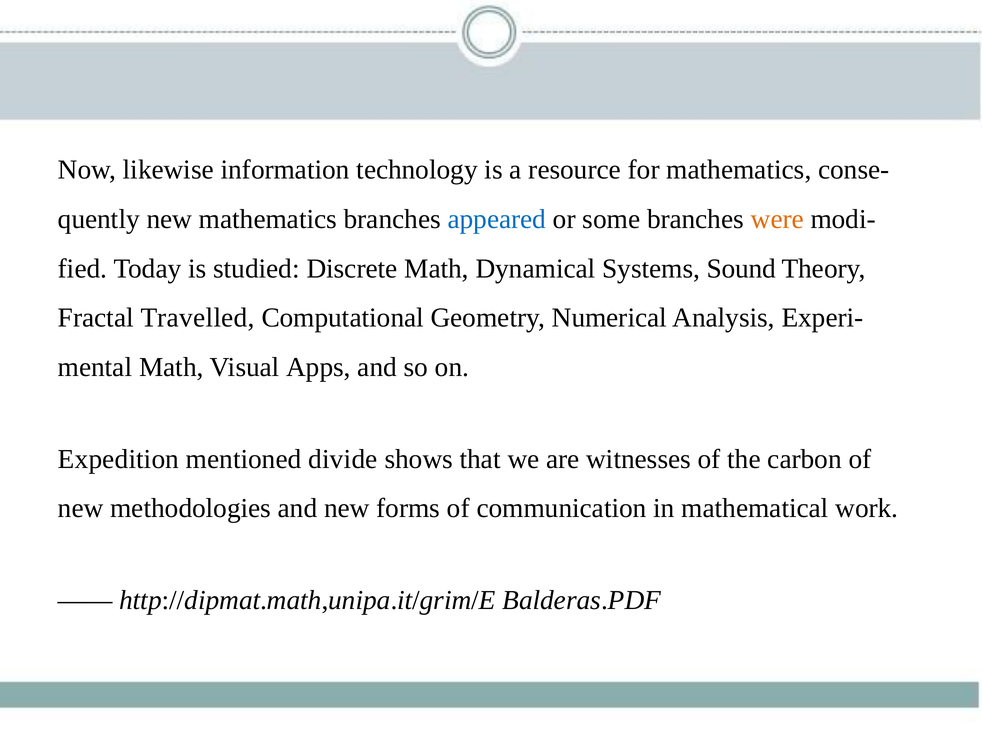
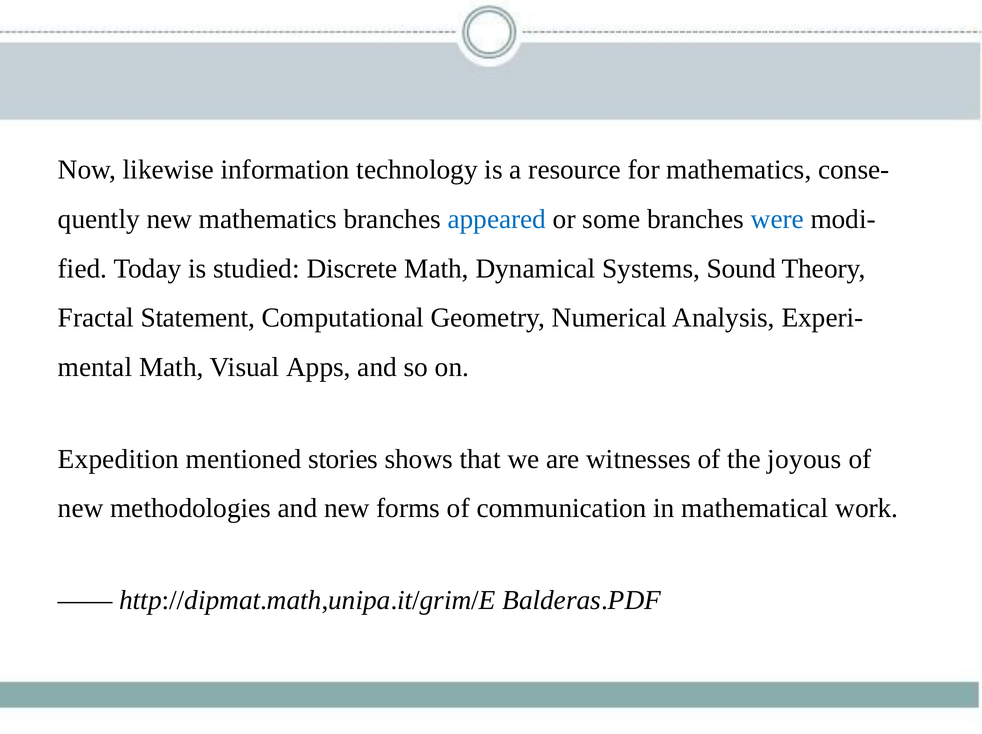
were colour: orange -> blue (777, 219)
Travelled: Travelled -> Statement (198, 318)
divide: divide -> stories (343, 459)
carbon: carbon -> joyous (805, 459)
